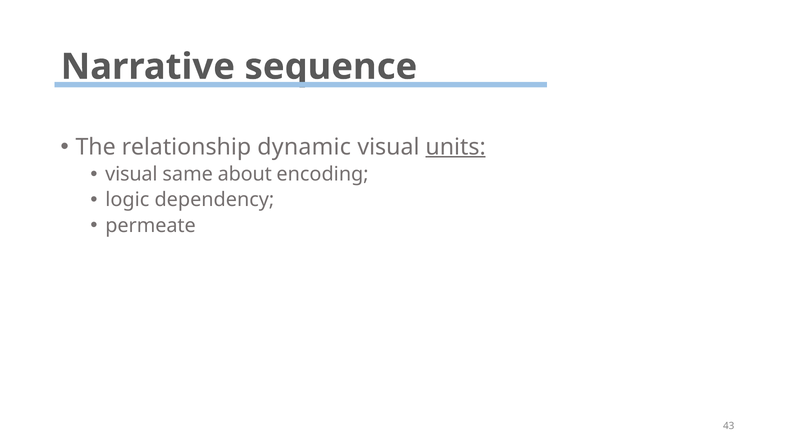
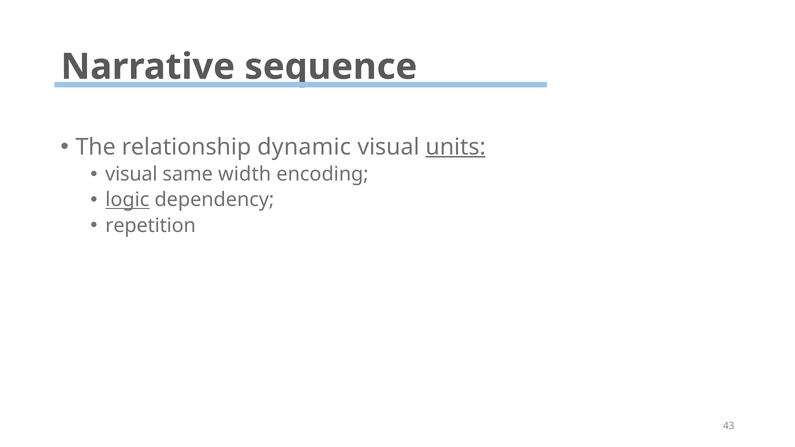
about: about -> width (245, 174)
logic underline: none -> present (127, 200)
permeate: permeate -> repetition (151, 226)
